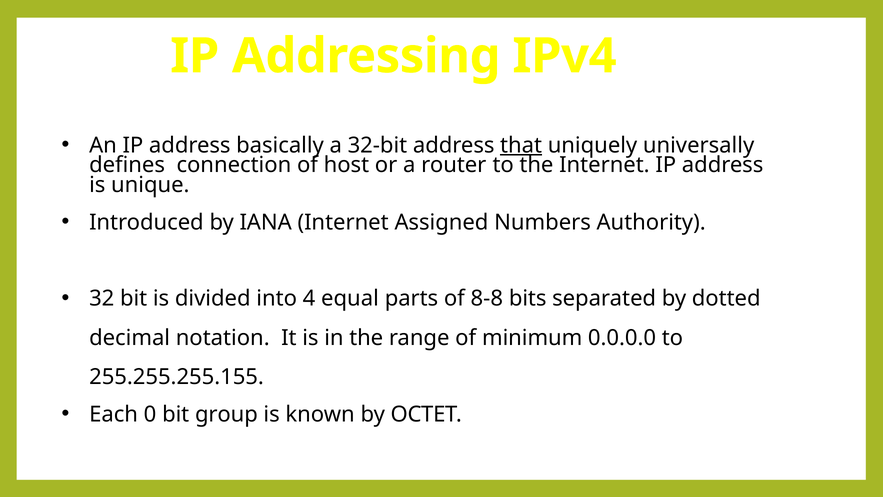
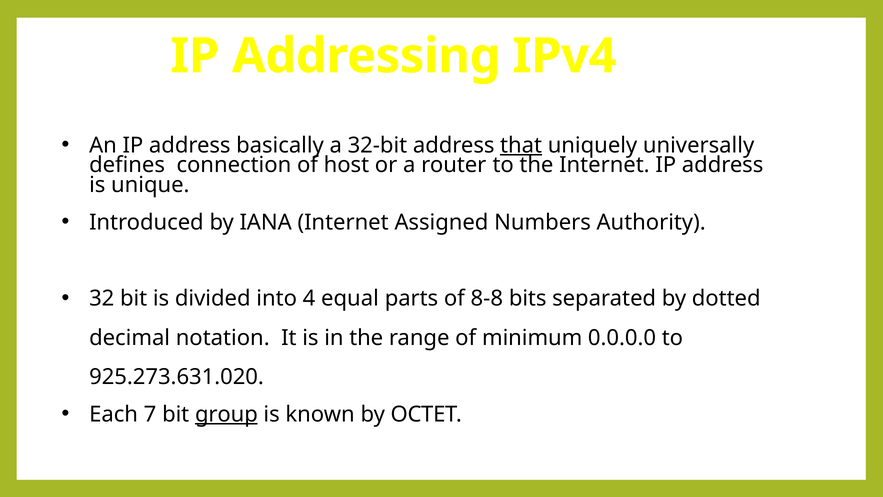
255.255.255.155: 255.255.255.155 -> 925.273.631.020 (177, 377)
0: 0 -> 7 (150, 414)
group underline: none -> present (226, 414)
